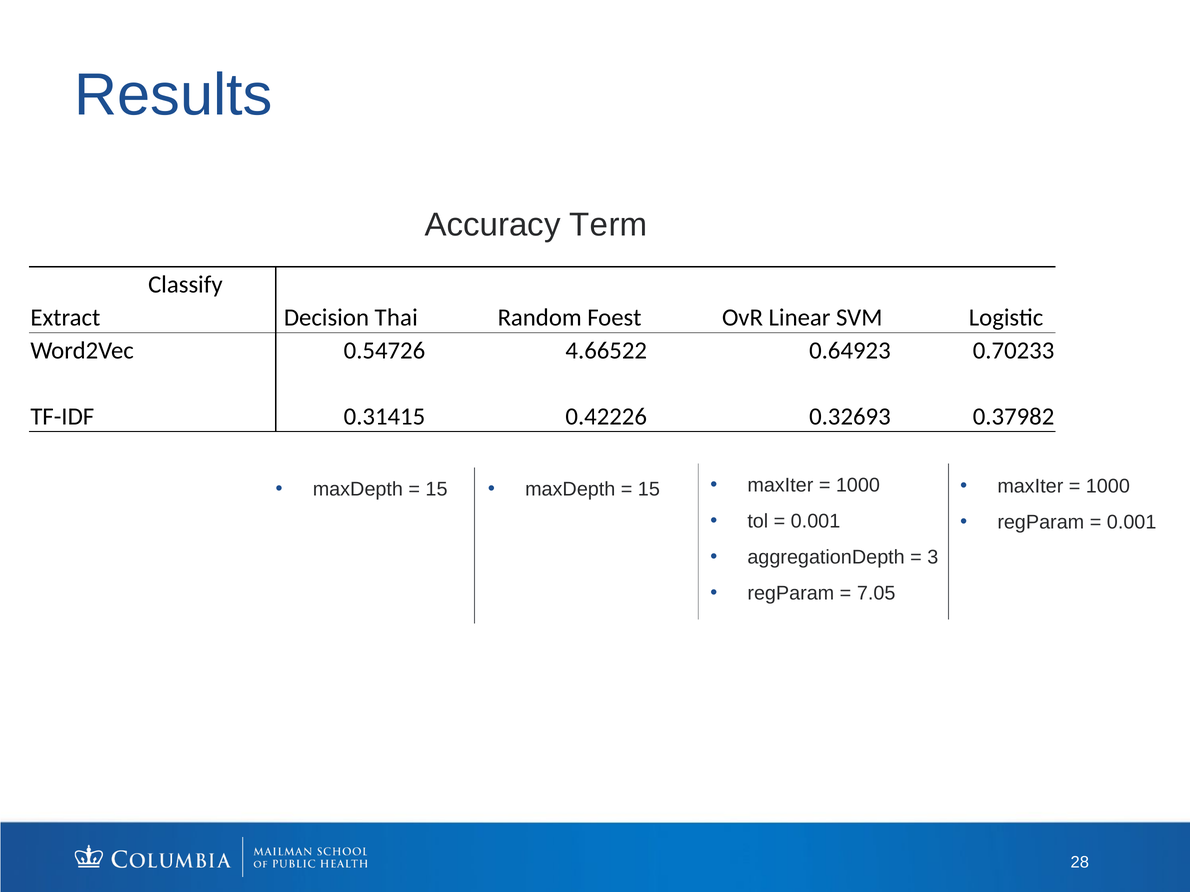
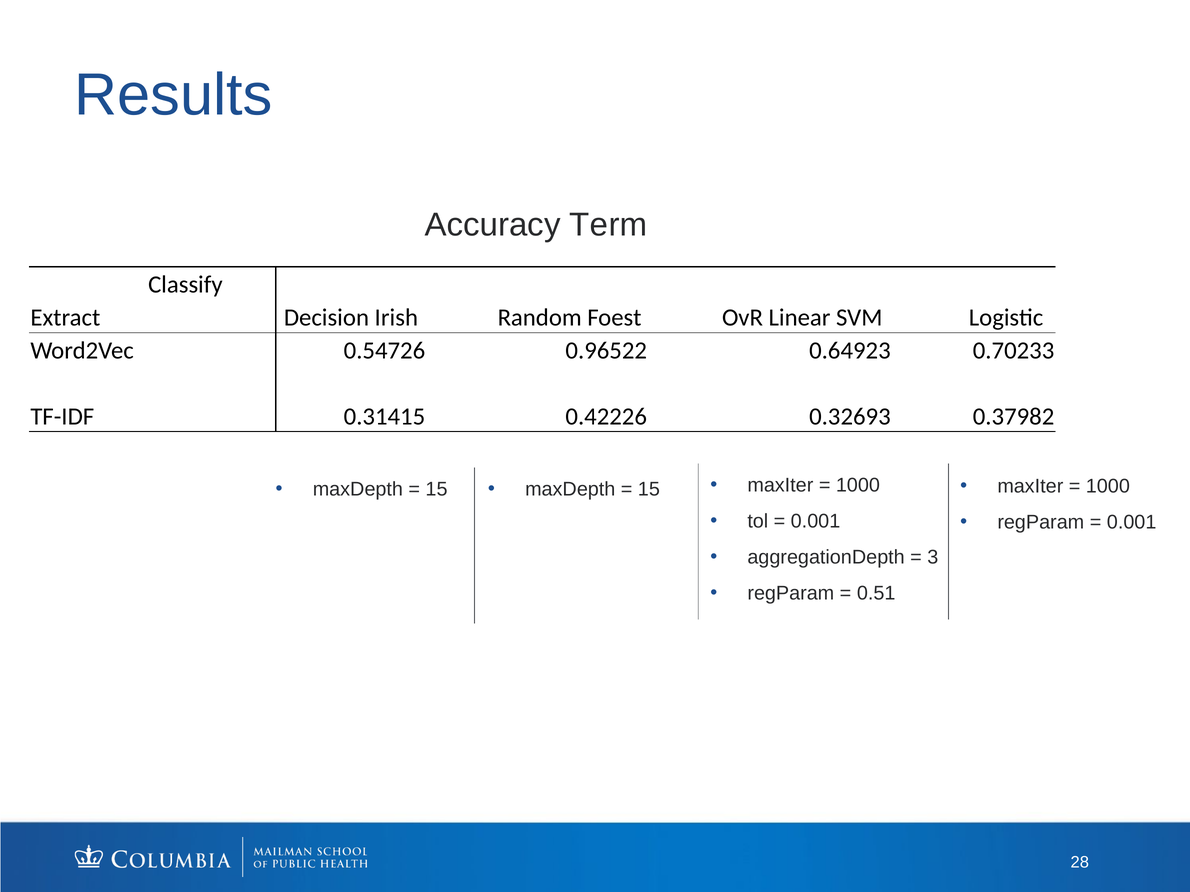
Thai: Thai -> Irish (396, 318)
4.66522: 4.66522 -> 0.96522 (606, 351)
7.05: 7.05 -> 0.51 (876, 594)
